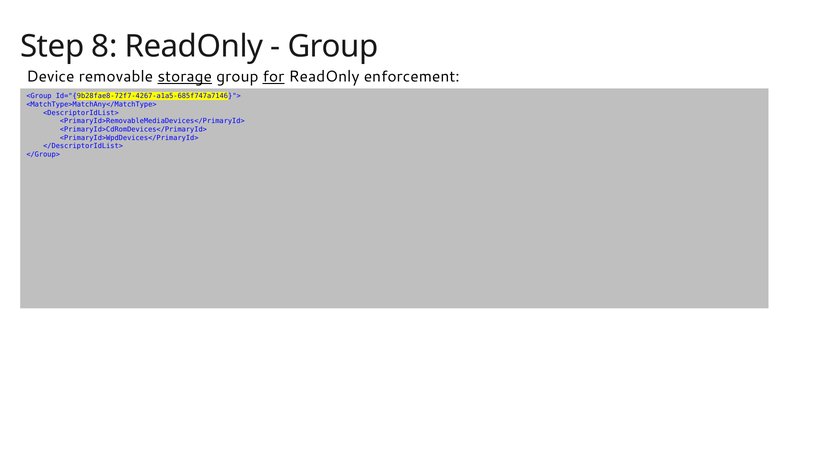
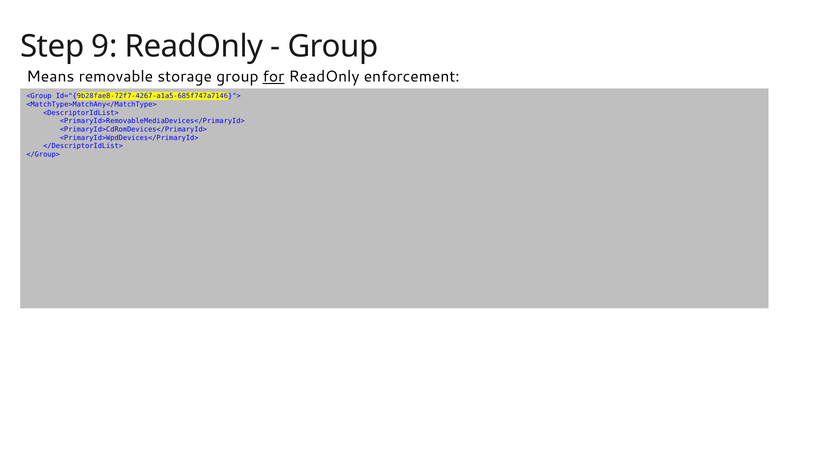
8: 8 -> 9 (104, 46)
Device: Device -> Means (50, 77)
storage underline: present -> none (185, 77)
